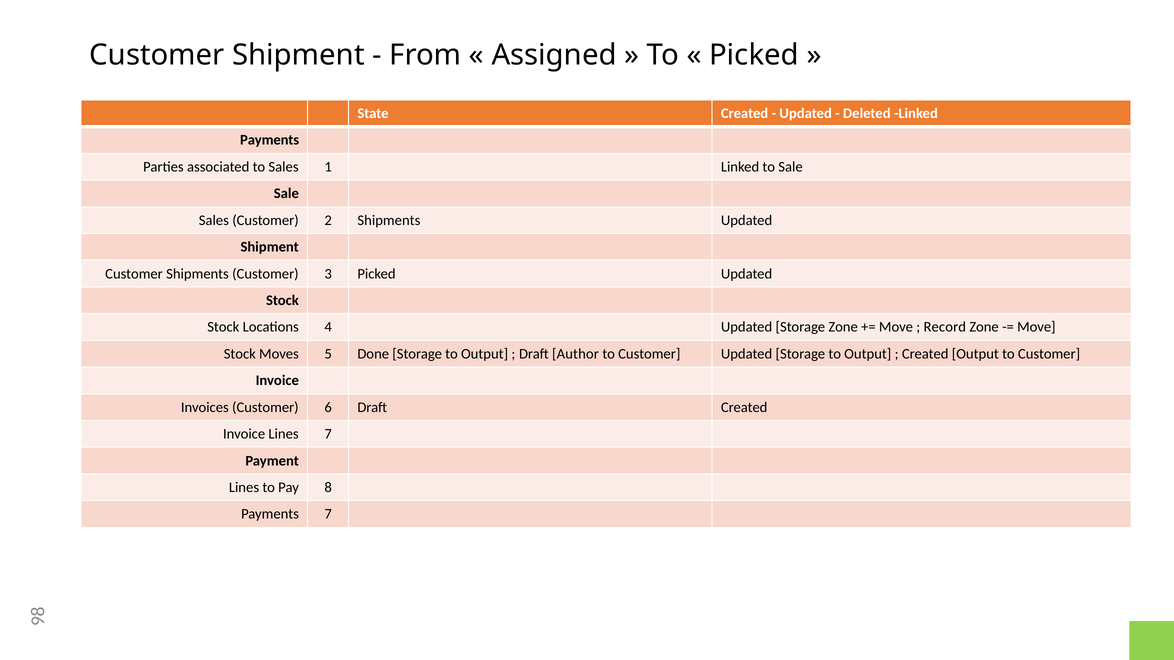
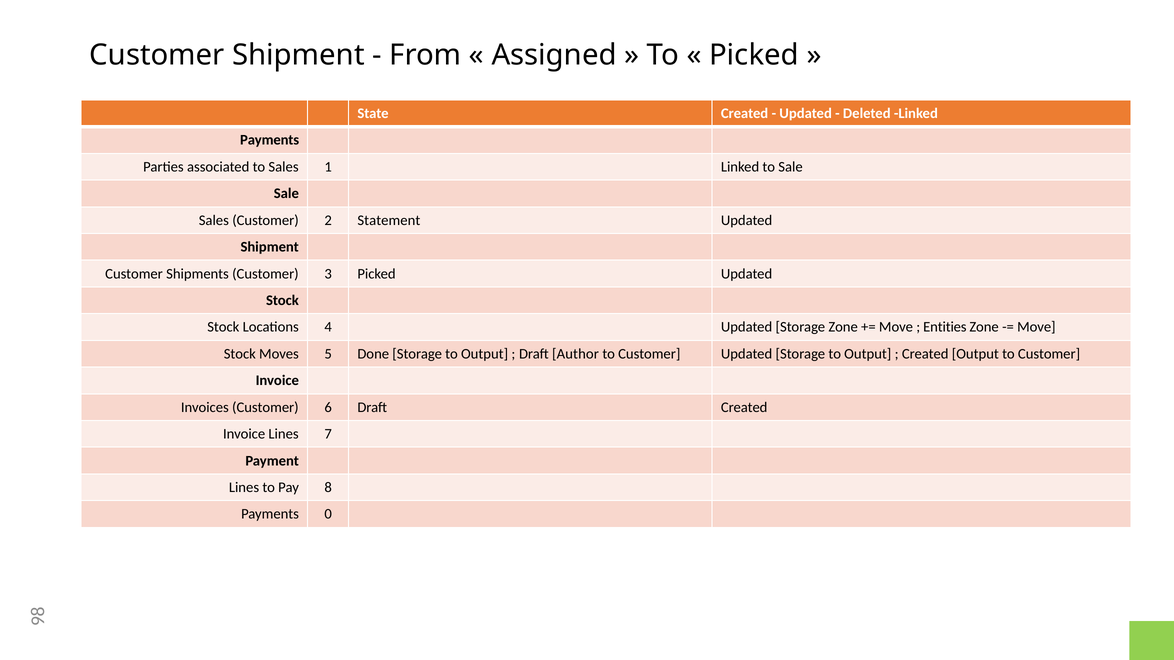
2 Shipments: Shipments -> Statement (389, 220)
Record: Record -> Entities (945, 327)
Payments 7: 7 -> 0 (328, 514)
